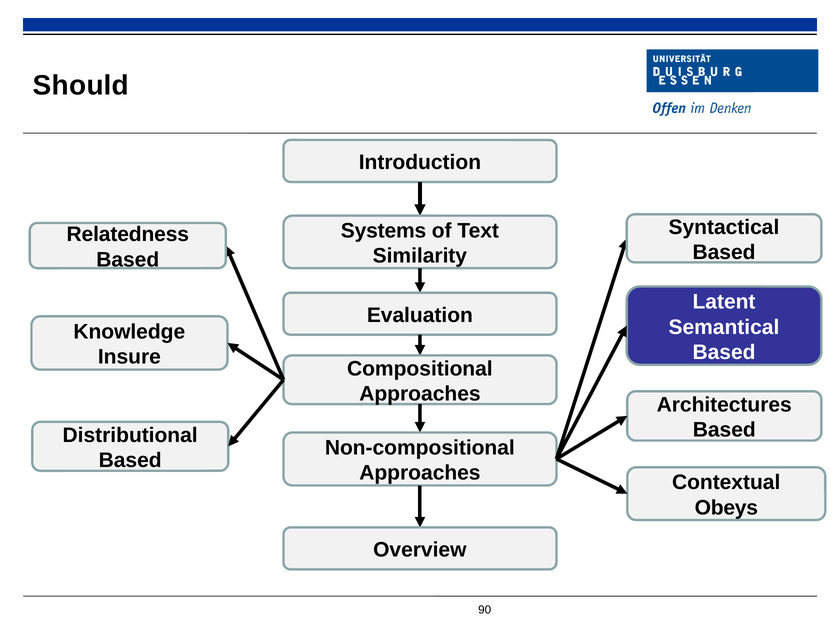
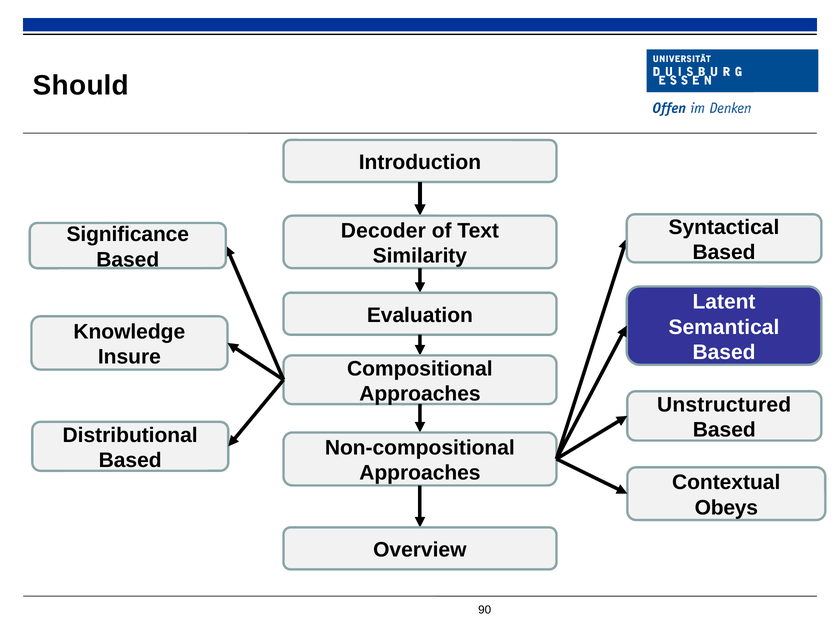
Systems: Systems -> Decoder (383, 231)
Relatedness: Relatedness -> Significance (128, 234)
Architectures: Architectures -> Unstructured (724, 405)
